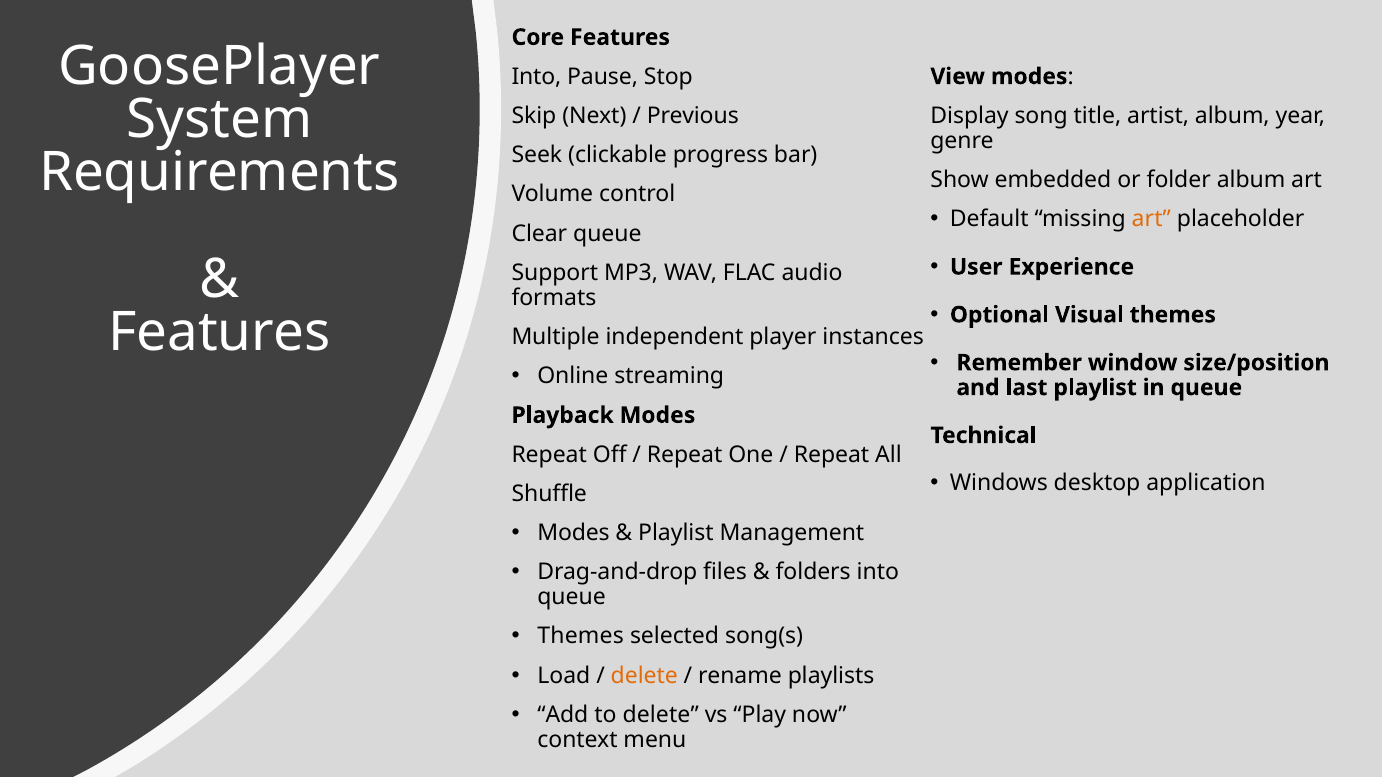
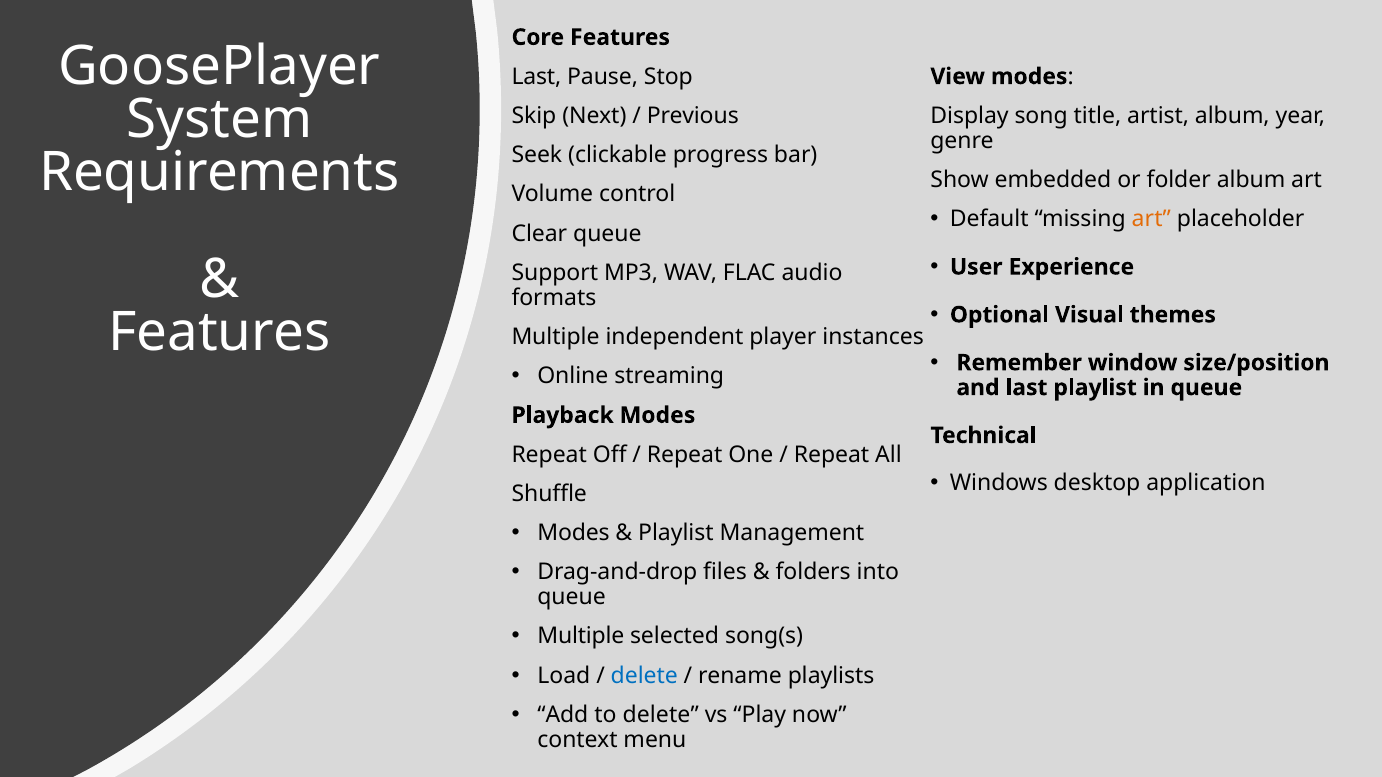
Into: Into -> Last (536, 77)
Themes: Themes -> Multiple (581, 637)
delete colour: orange -> blue (644, 676)
